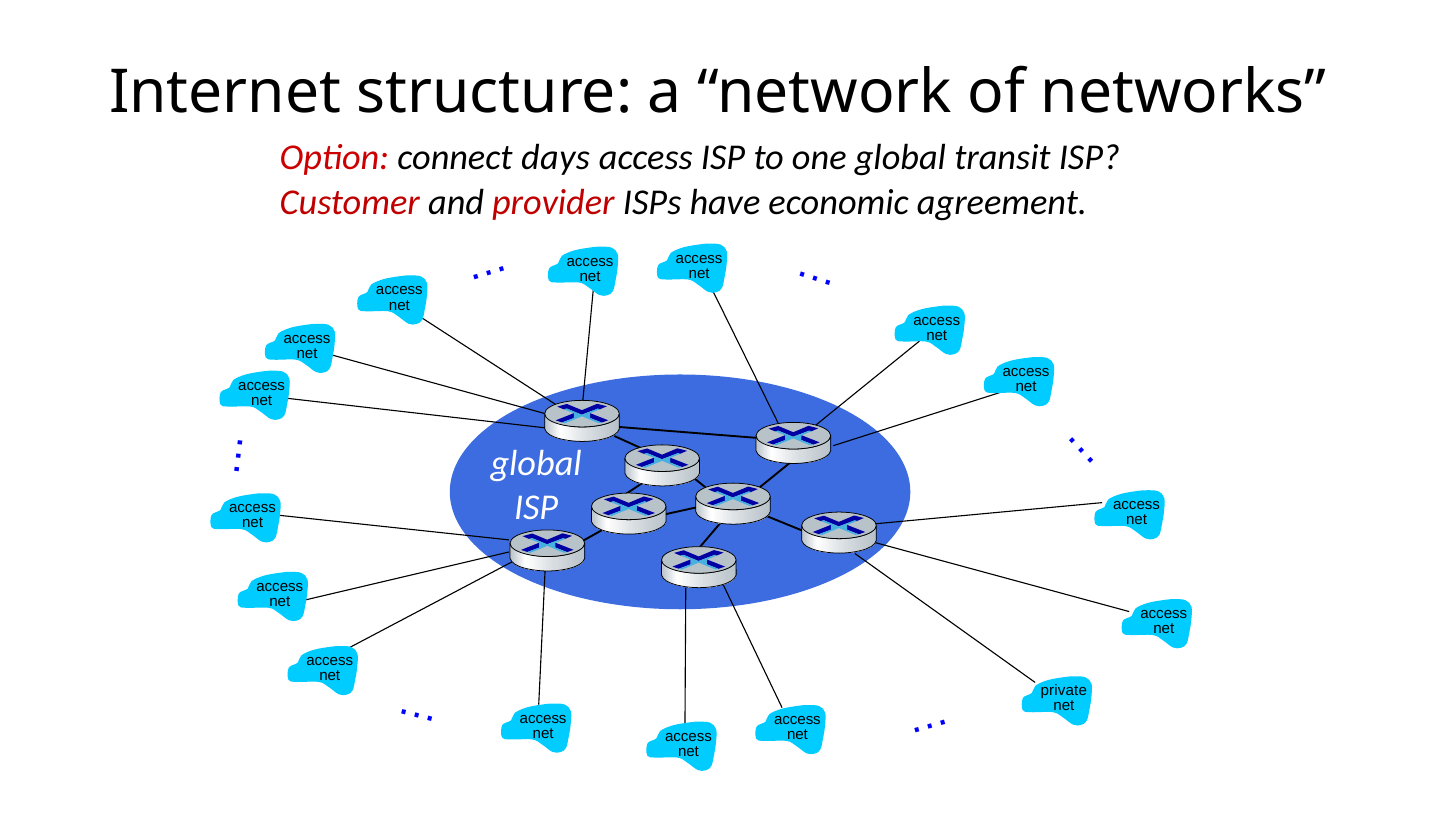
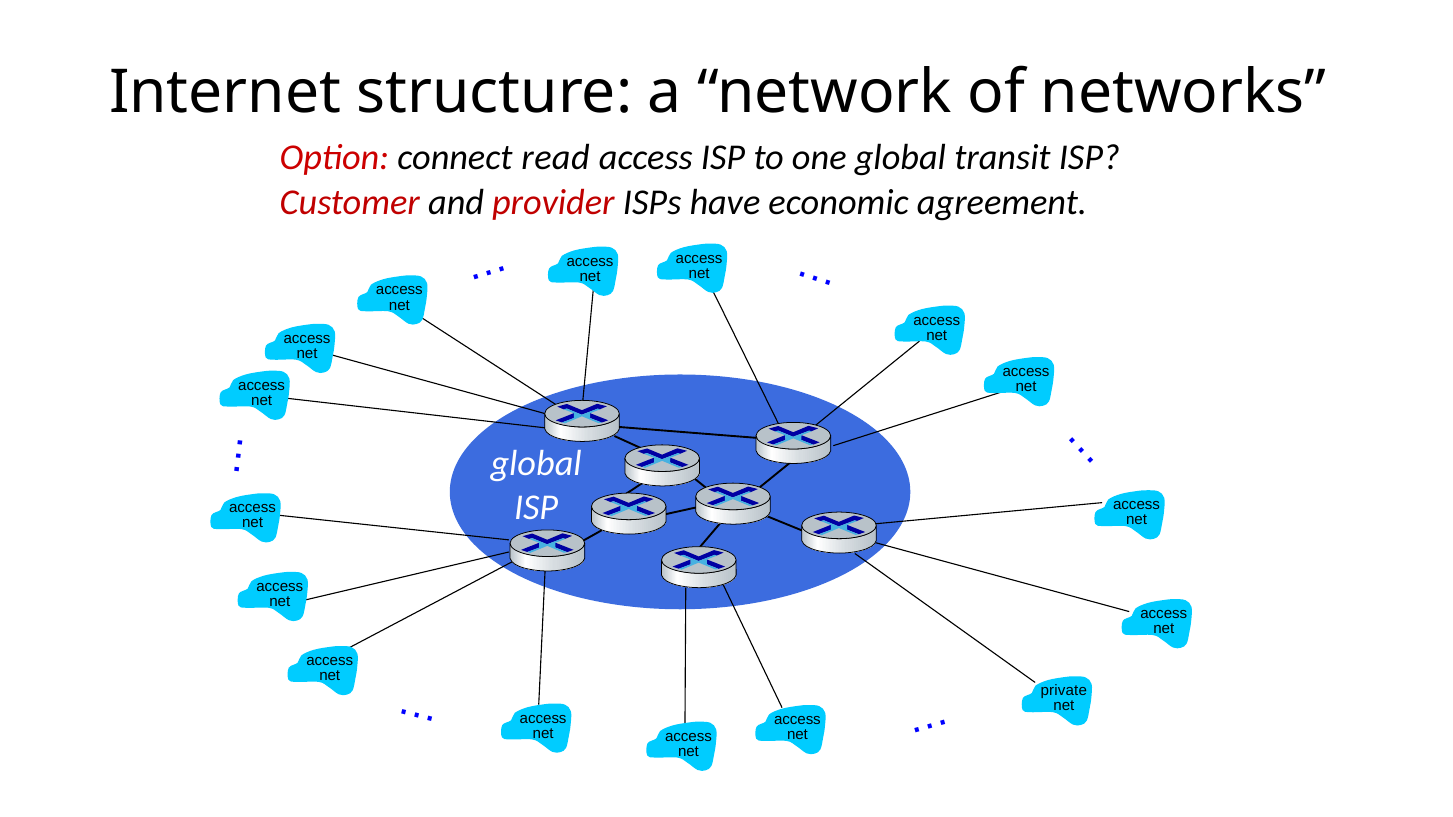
days: days -> read (556, 158)
